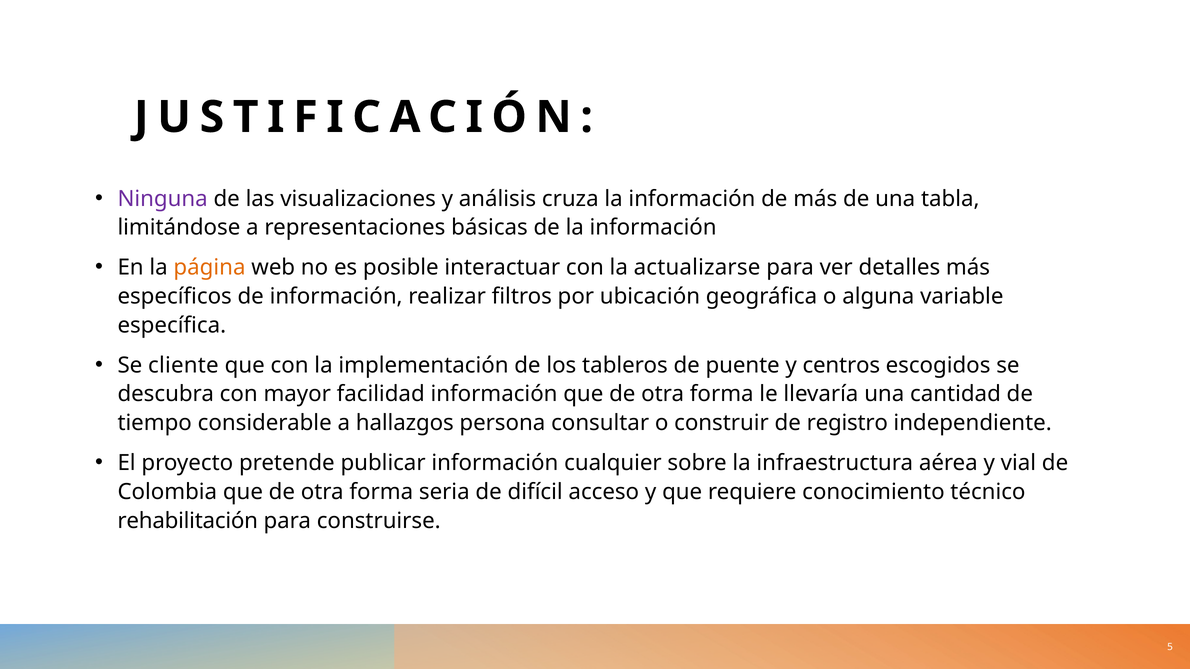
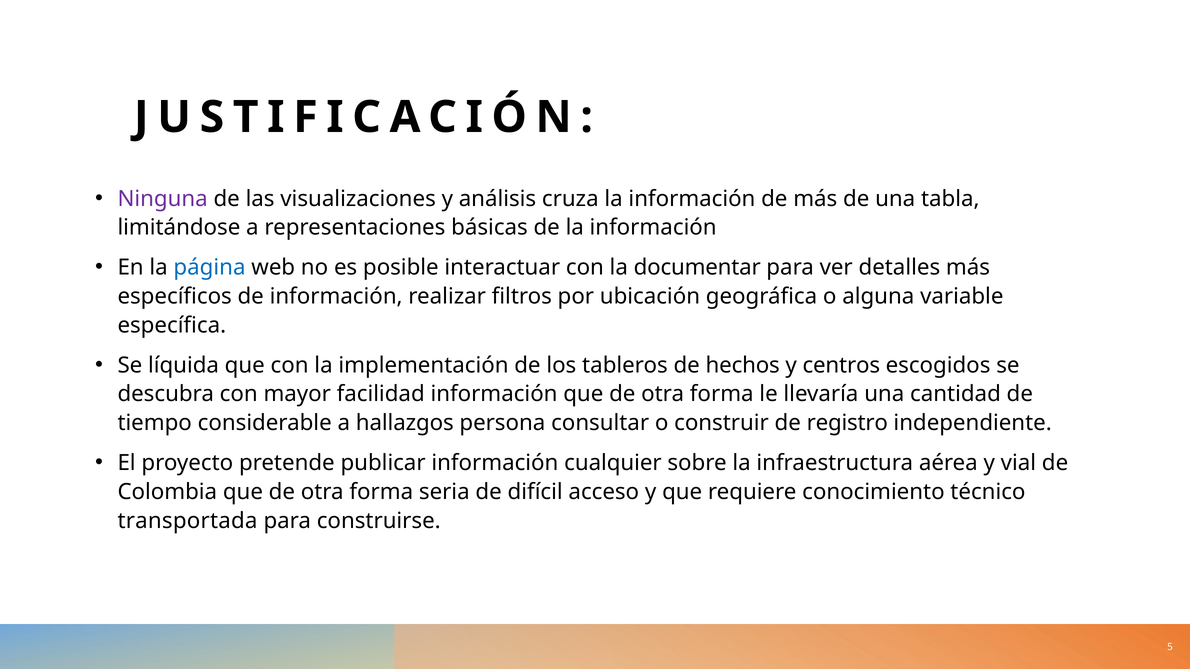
página colour: orange -> blue (210, 268)
actualizarse: actualizarse -> documentar (697, 268)
cliente: cliente -> líquida (184, 365)
puente: puente -> hechos (743, 365)
rehabilitación: rehabilitación -> transportada (188, 521)
